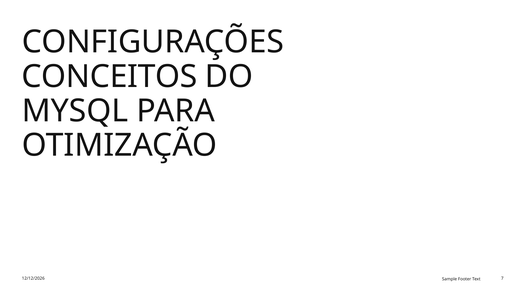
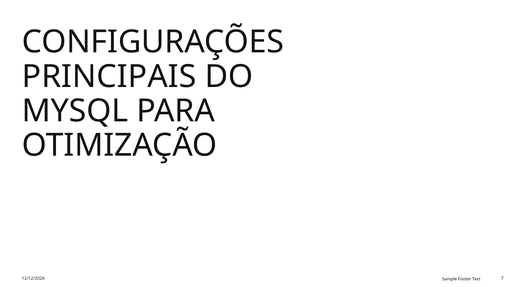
CONCEITOS: CONCEITOS -> PRINCIPAIS (109, 77)
